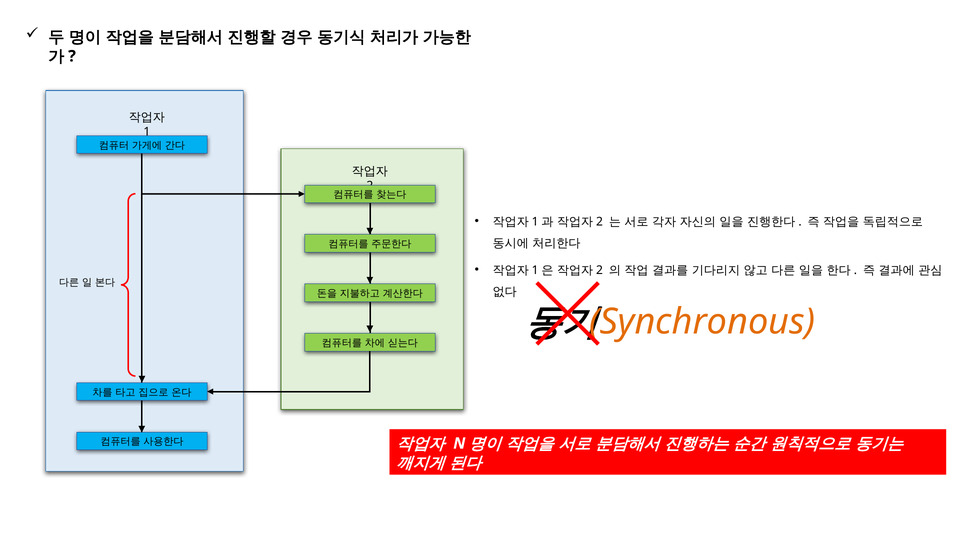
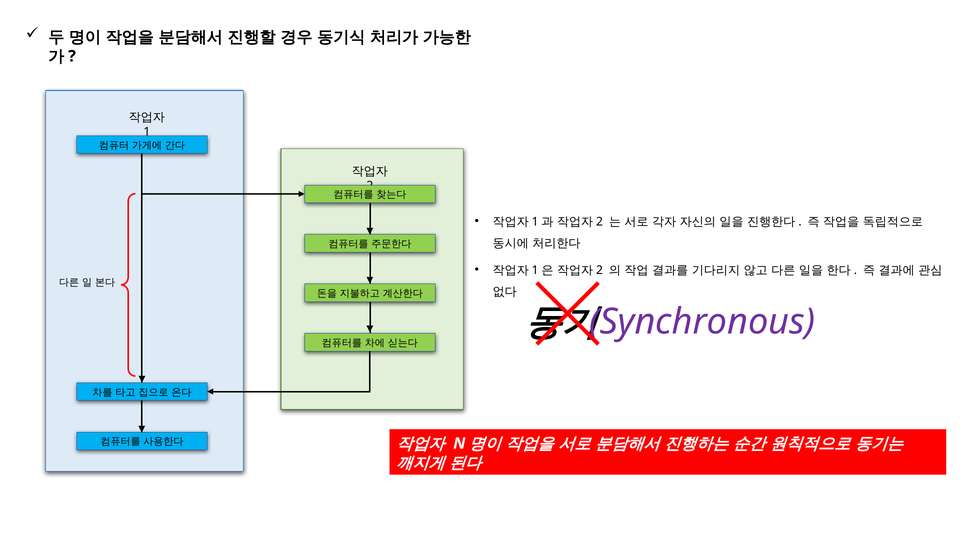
Synchronous colour: orange -> purple (702, 322)
